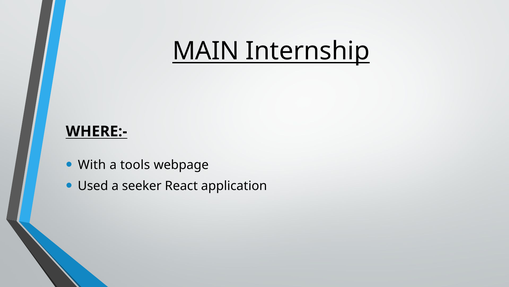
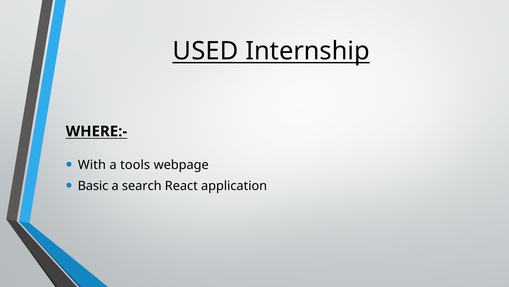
MAIN: MAIN -> USED (206, 51)
Used: Used -> Basic (93, 186)
seeker: seeker -> search (142, 186)
